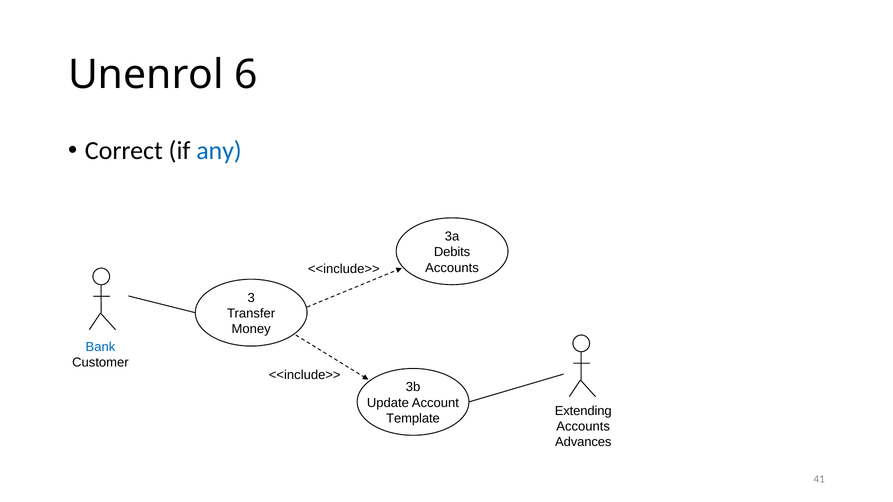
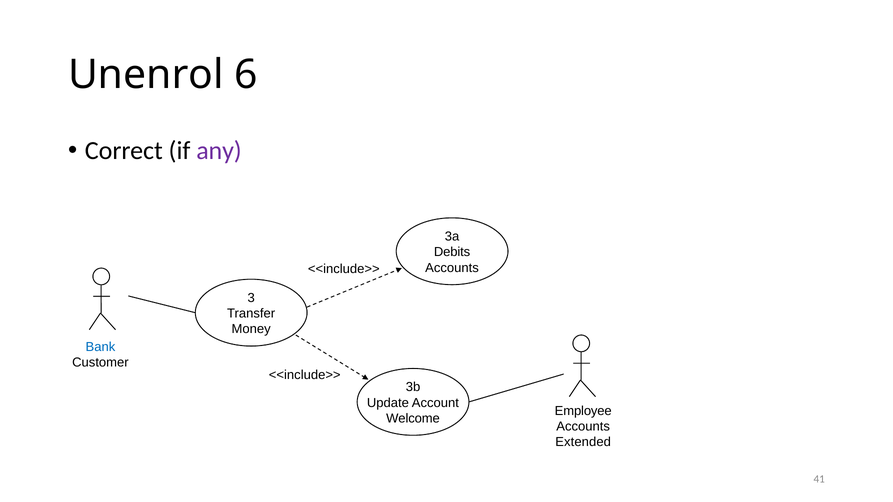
any colour: blue -> purple (219, 151)
Extending: Extending -> Employee (583, 411)
Template: Template -> Welcome (413, 419)
Advances: Advances -> Extended (583, 442)
